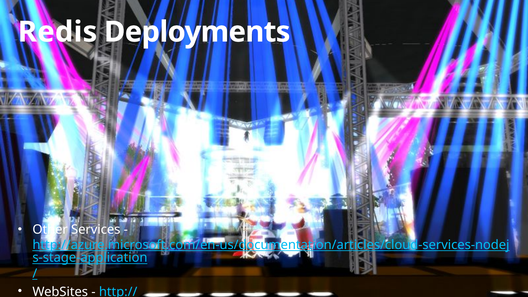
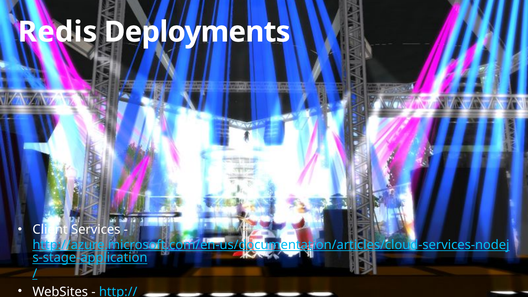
Other: Other -> Client (50, 229)
